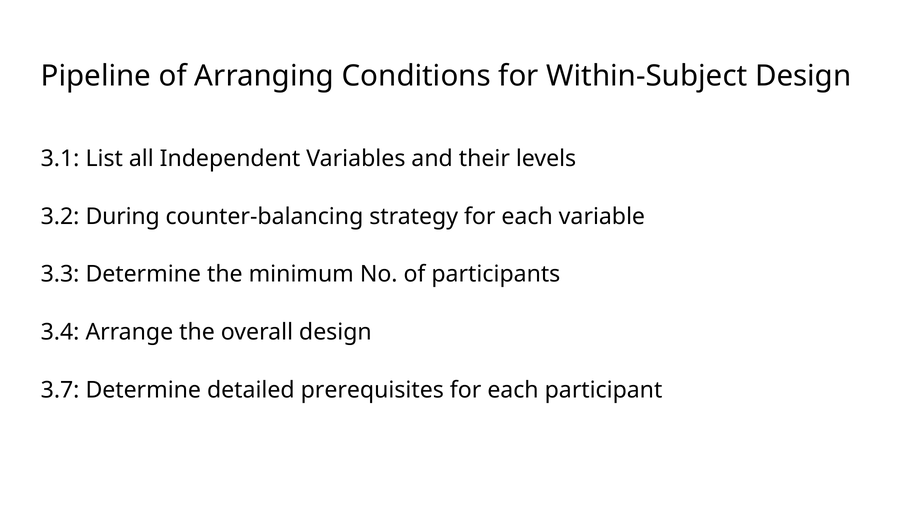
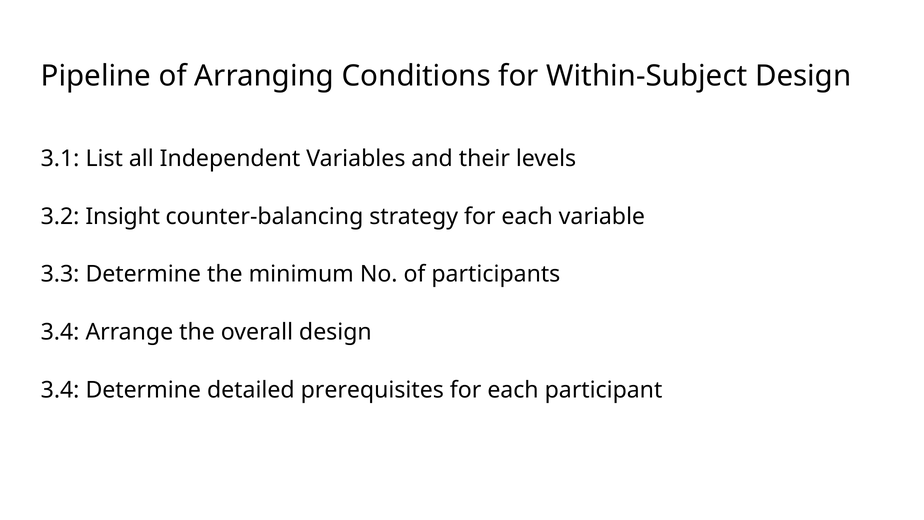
During: During -> Insight (123, 216)
3.7: 3.7 -> 3.4 (60, 390)
